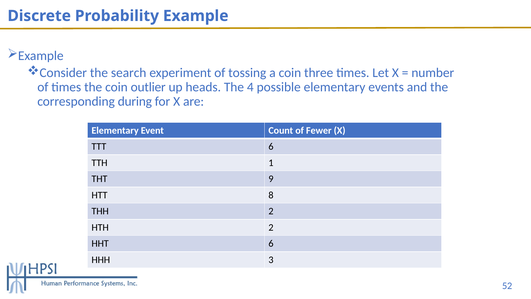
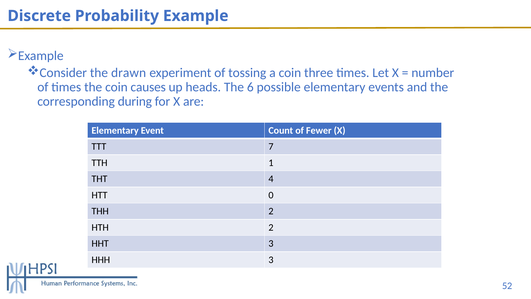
search: search -> drawn (129, 73)
outlier: outlier -> causes (148, 87)
4: 4 -> 6 (250, 87)
TTT 6: 6 -> 7 (271, 146)
9: 9 -> 4 (271, 179)
8: 8 -> 0 (271, 195)
HHT 6: 6 -> 3 (271, 243)
